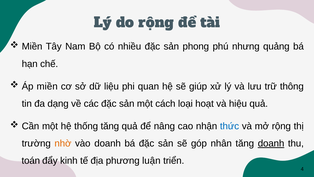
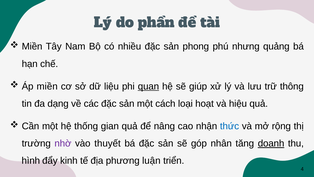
do rộng: rộng -> phần (156, 23)
quan underline: none -> present (148, 86)
thống tăng: tăng -> gian (110, 126)
nhờ colour: orange -> purple (63, 143)
vào doanh: doanh -> thuyết (108, 143)
toán: toán -> hình (31, 160)
